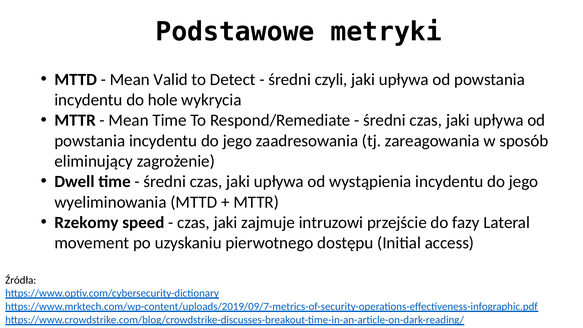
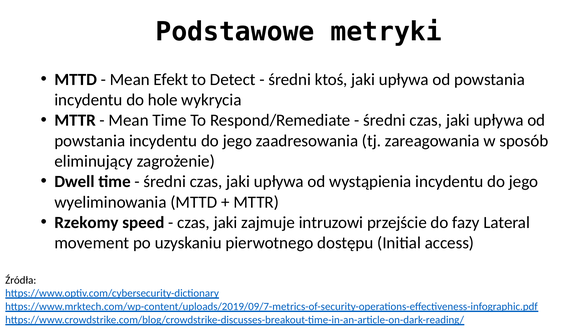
Valid: Valid -> Efekt (171, 80)
czyli: czyli -> ktoś (331, 80)
